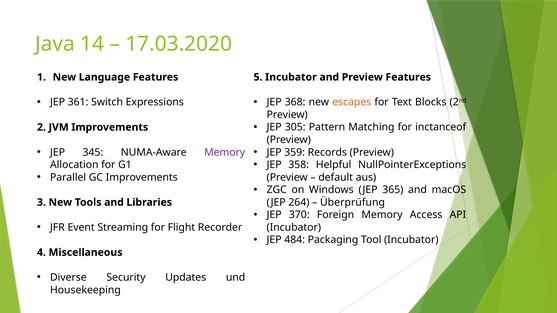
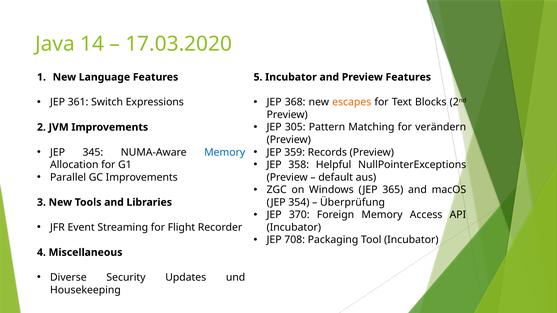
inctanceof: inctanceof -> verändern (441, 127)
Memory colour: purple -> blue (225, 152)
264: 264 -> 354 (299, 203)
484: 484 -> 708 (295, 240)
